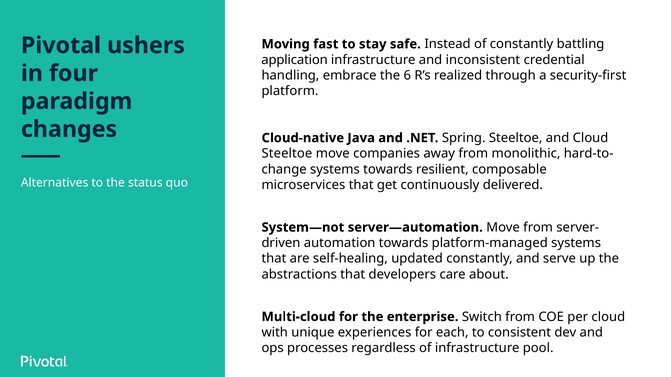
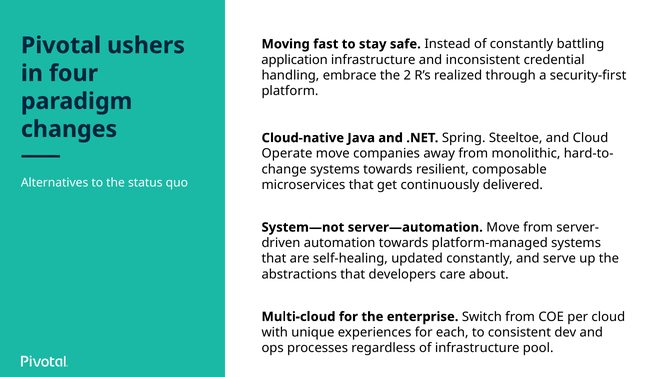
6: 6 -> 2 (407, 75)
Steeltoe: Steeltoe -> Operate (287, 154)
